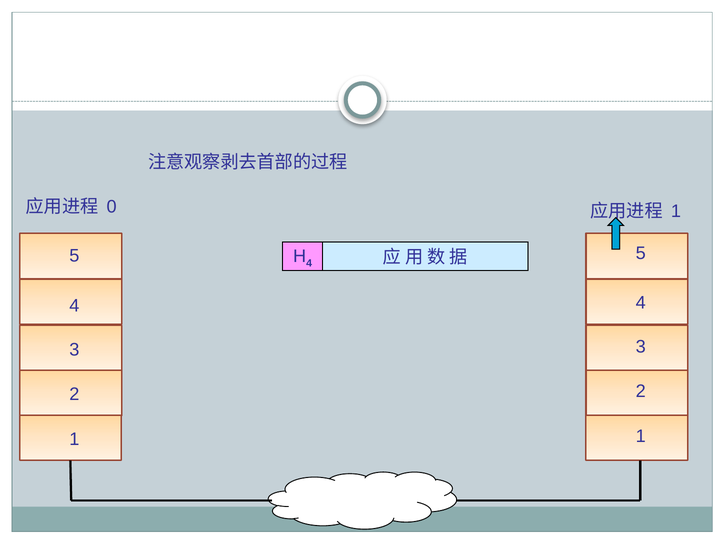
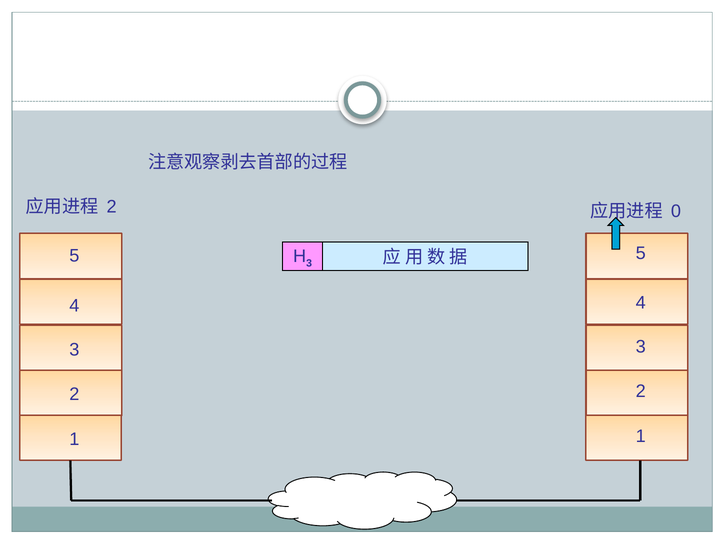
0: 0 -> 2 (112, 207)
1: 1 -> 0 (676, 211)
4: 4 -> 3 (309, 263)
